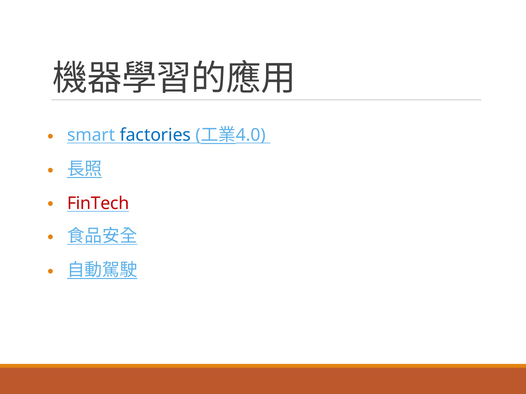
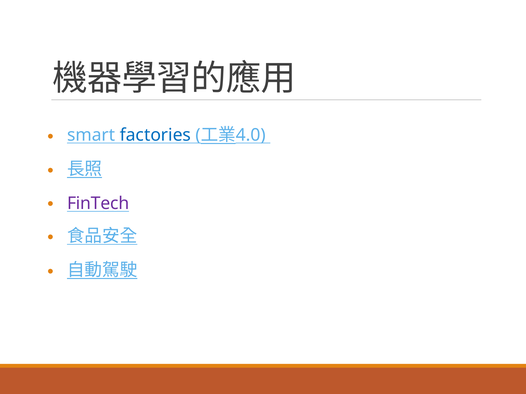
FinTech colour: red -> purple (98, 204)
